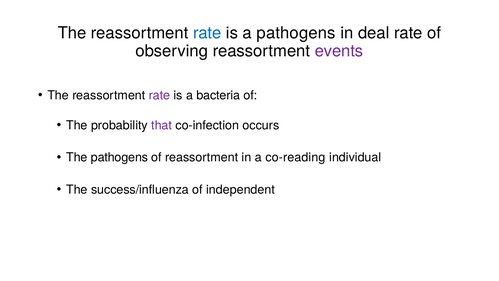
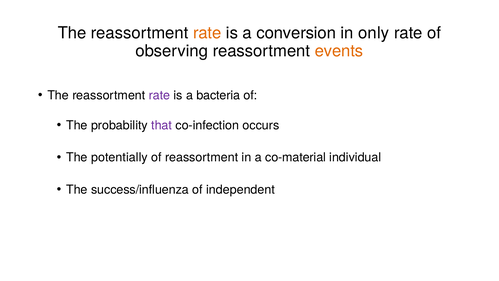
rate colour: blue -> orange (207, 33)
a pathogens: pathogens -> conversion (296, 33)
deal: deal -> only (374, 33)
events colour: purple -> orange (339, 51)
The pathogens: pathogens -> potentially (119, 157)
co-reading: co-reading -> co-material (296, 157)
